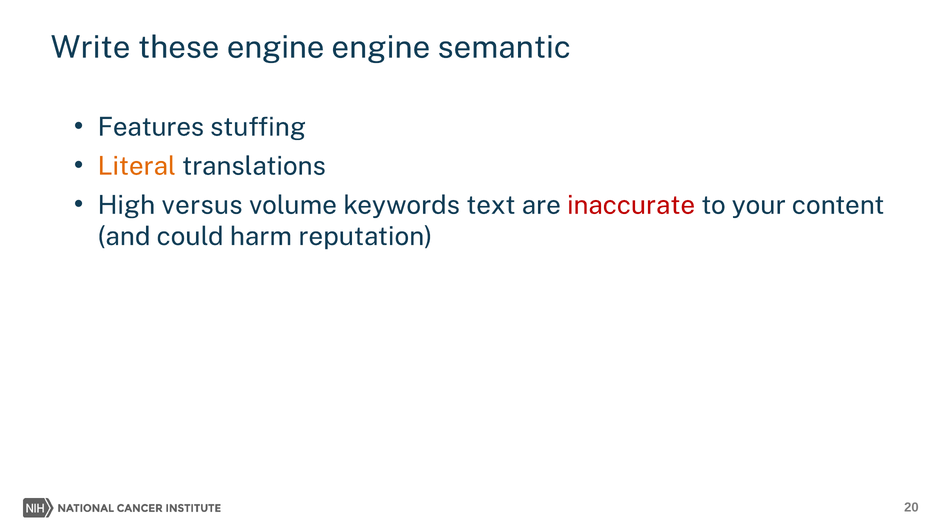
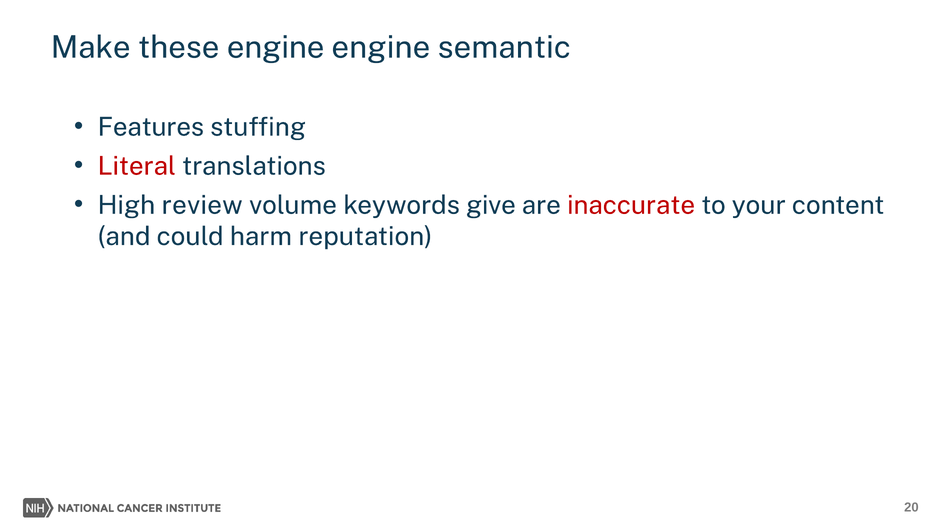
Write: Write -> Make (91, 47)
Literal colour: orange -> red (137, 166)
versus: versus -> review (202, 205)
text: text -> give (491, 205)
